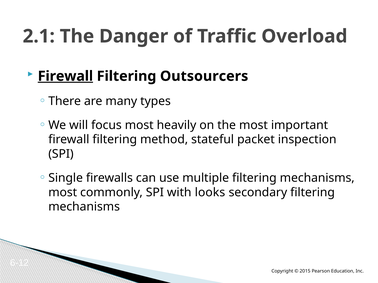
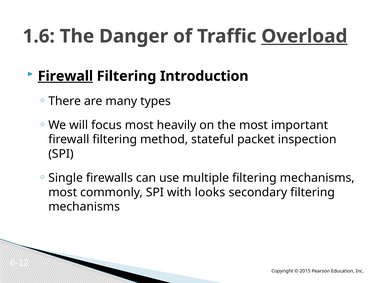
2.1: 2.1 -> 1.6 (39, 36)
Overload underline: none -> present (304, 36)
Outsourcers: Outsourcers -> Introduction (204, 76)
